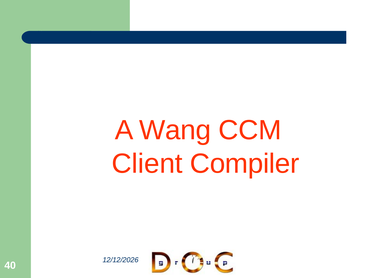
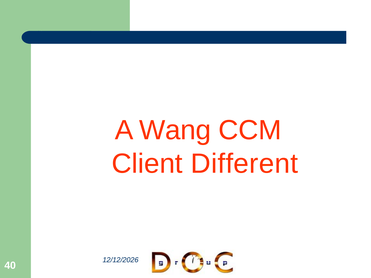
Compiler: Compiler -> Different (244, 164)
